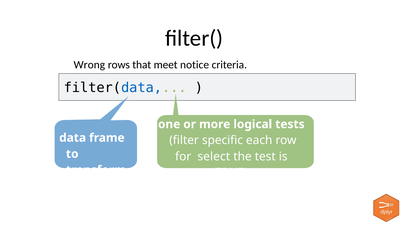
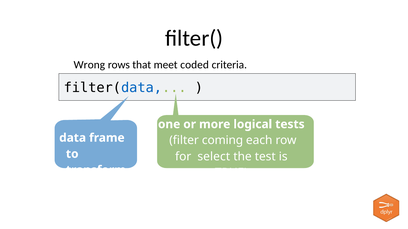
notice: notice -> coded (195, 65)
specific: specific -> coming (223, 141)
